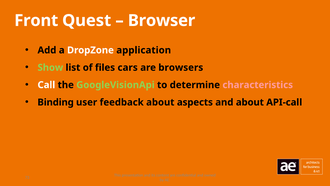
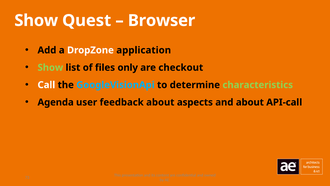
Front: Front -> Show (36, 20)
cars: cars -> only (128, 67)
browsers: browsers -> checkout (181, 67)
GoogleVisionApi colour: light green -> light blue (115, 85)
characteristics colour: pink -> light green (258, 85)
Binding: Binding -> Agenda (56, 102)
